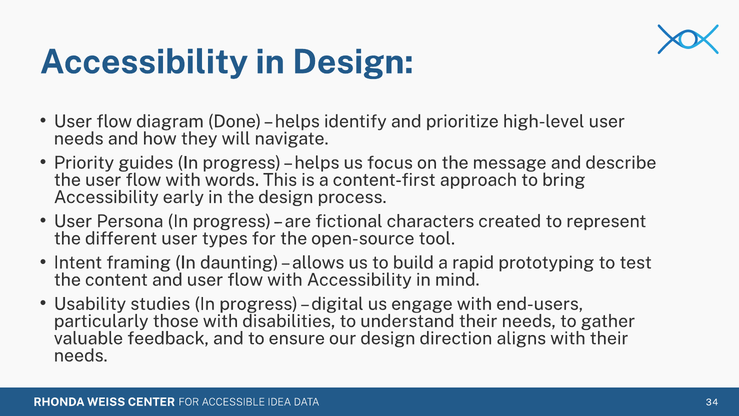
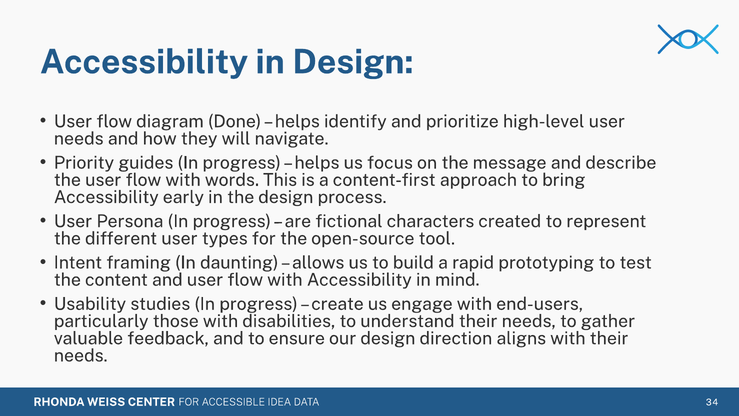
digital: digital -> create (337, 304)
